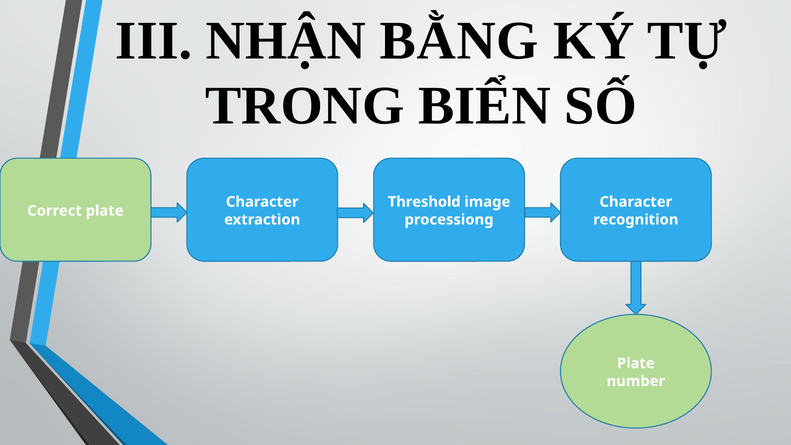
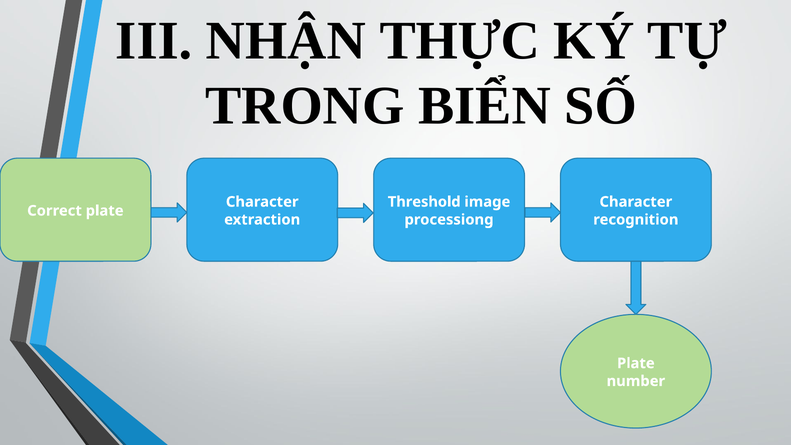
BẰNG: BẰNG -> THỰC (460, 41)
